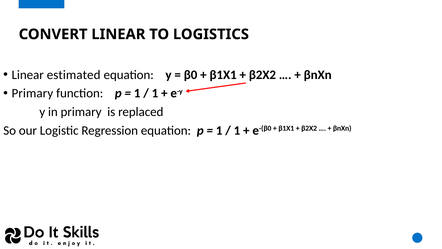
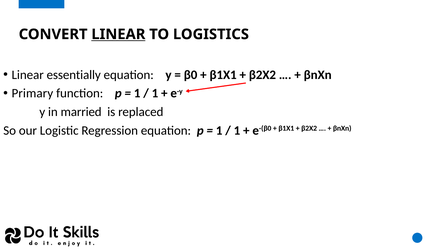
LINEAR underline: none -> present (118, 34)
estimated: estimated -> essentially (74, 75)
in primary: primary -> married (81, 112)
